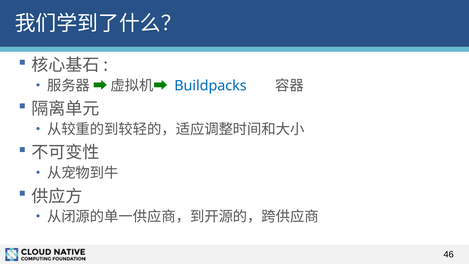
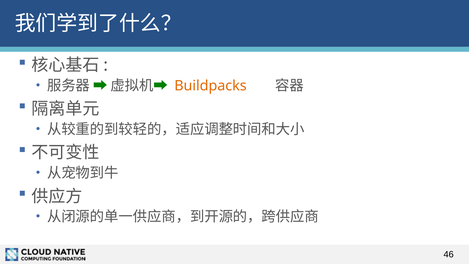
Buildpacks colour: blue -> orange (210, 86)
